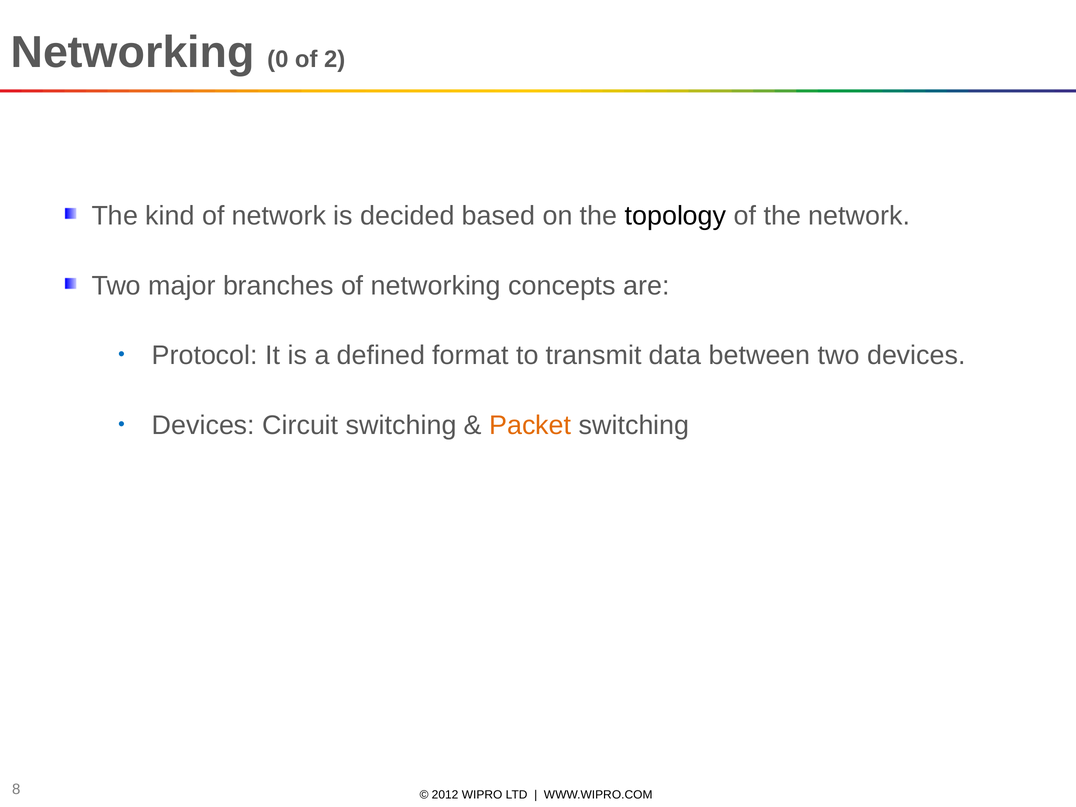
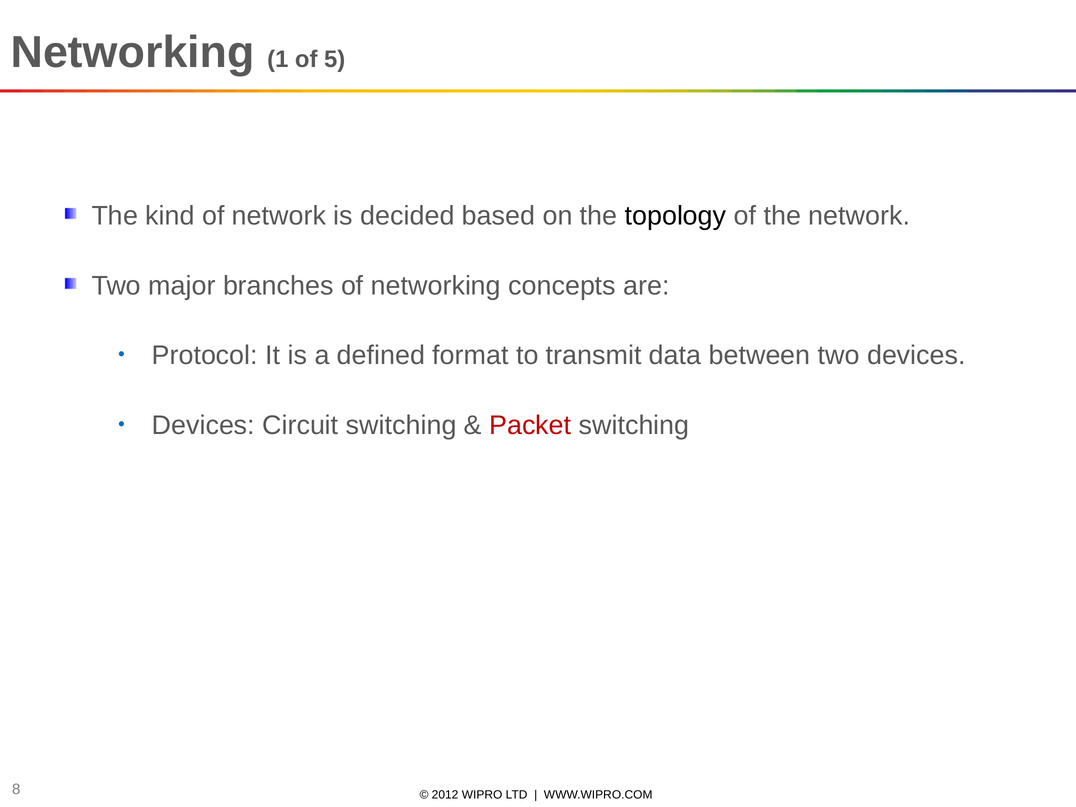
0: 0 -> 1 (278, 59)
2: 2 -> 5 (335, 59)
Packet colour: orange -> red (530, 426)
